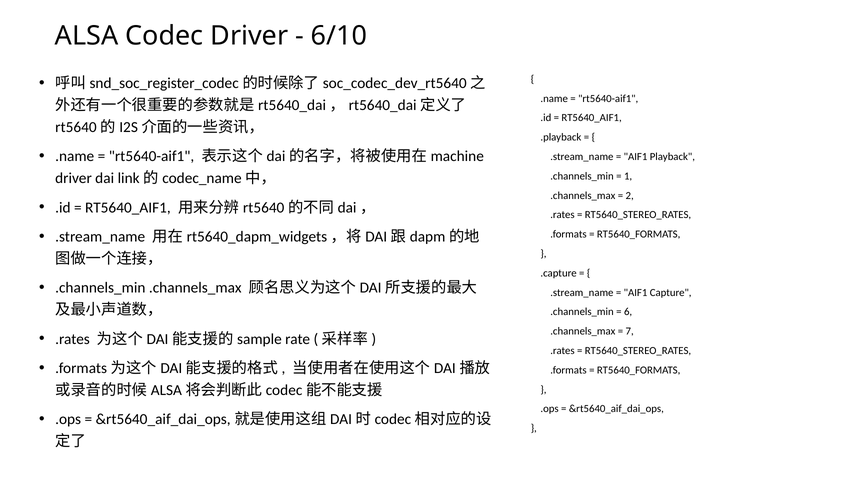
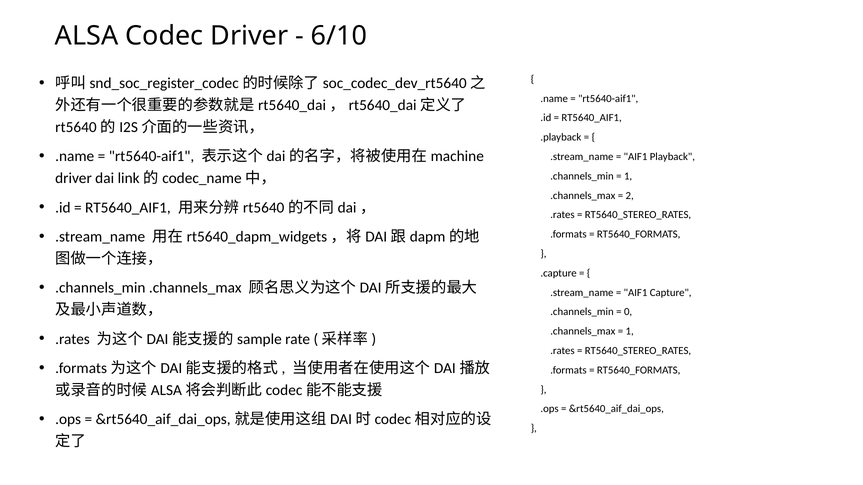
6: 6 -> 0 (628, 312)
7: 7 -> 1 (630, 332)
